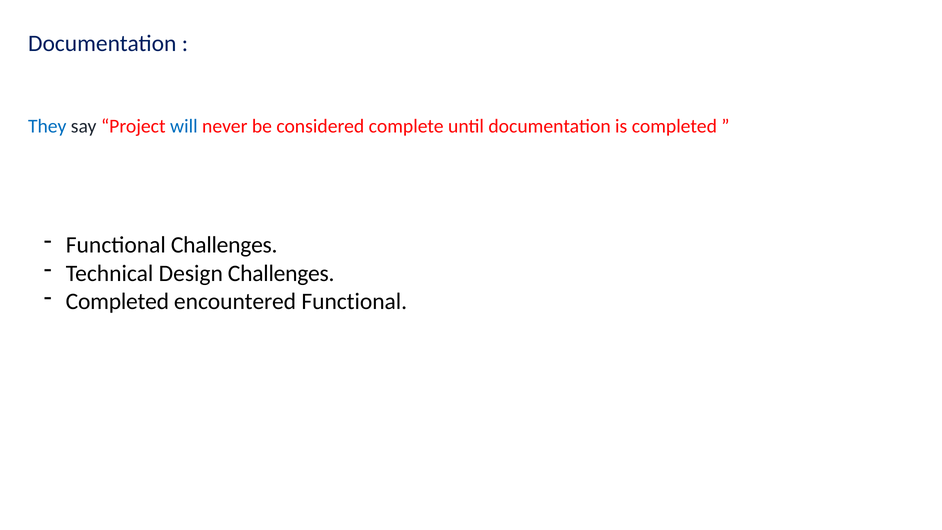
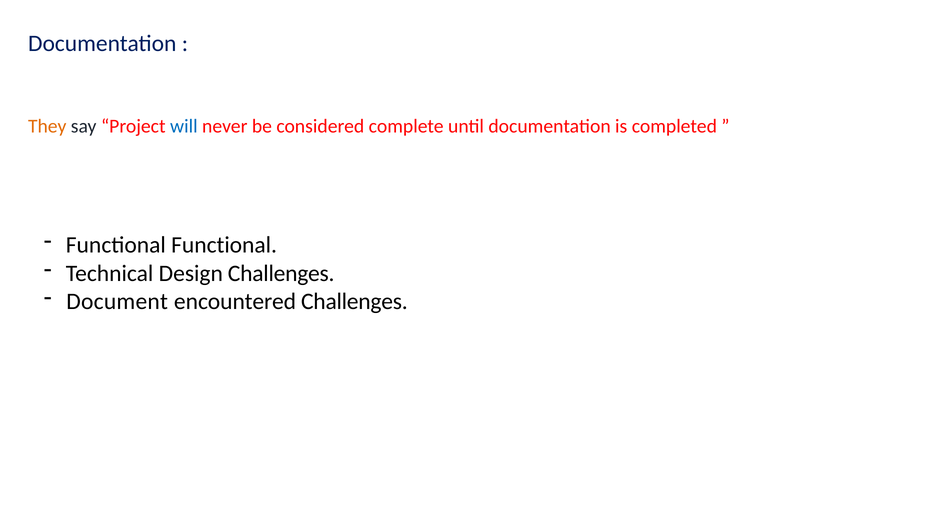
They colour: blue -> orange (47, 126)
Functional Challenges: Challenges -> Functional (224, 245)
Completed: Completed -> Document (117, 301)
encountered Functional: Functional -> Challenges (354, 301)
